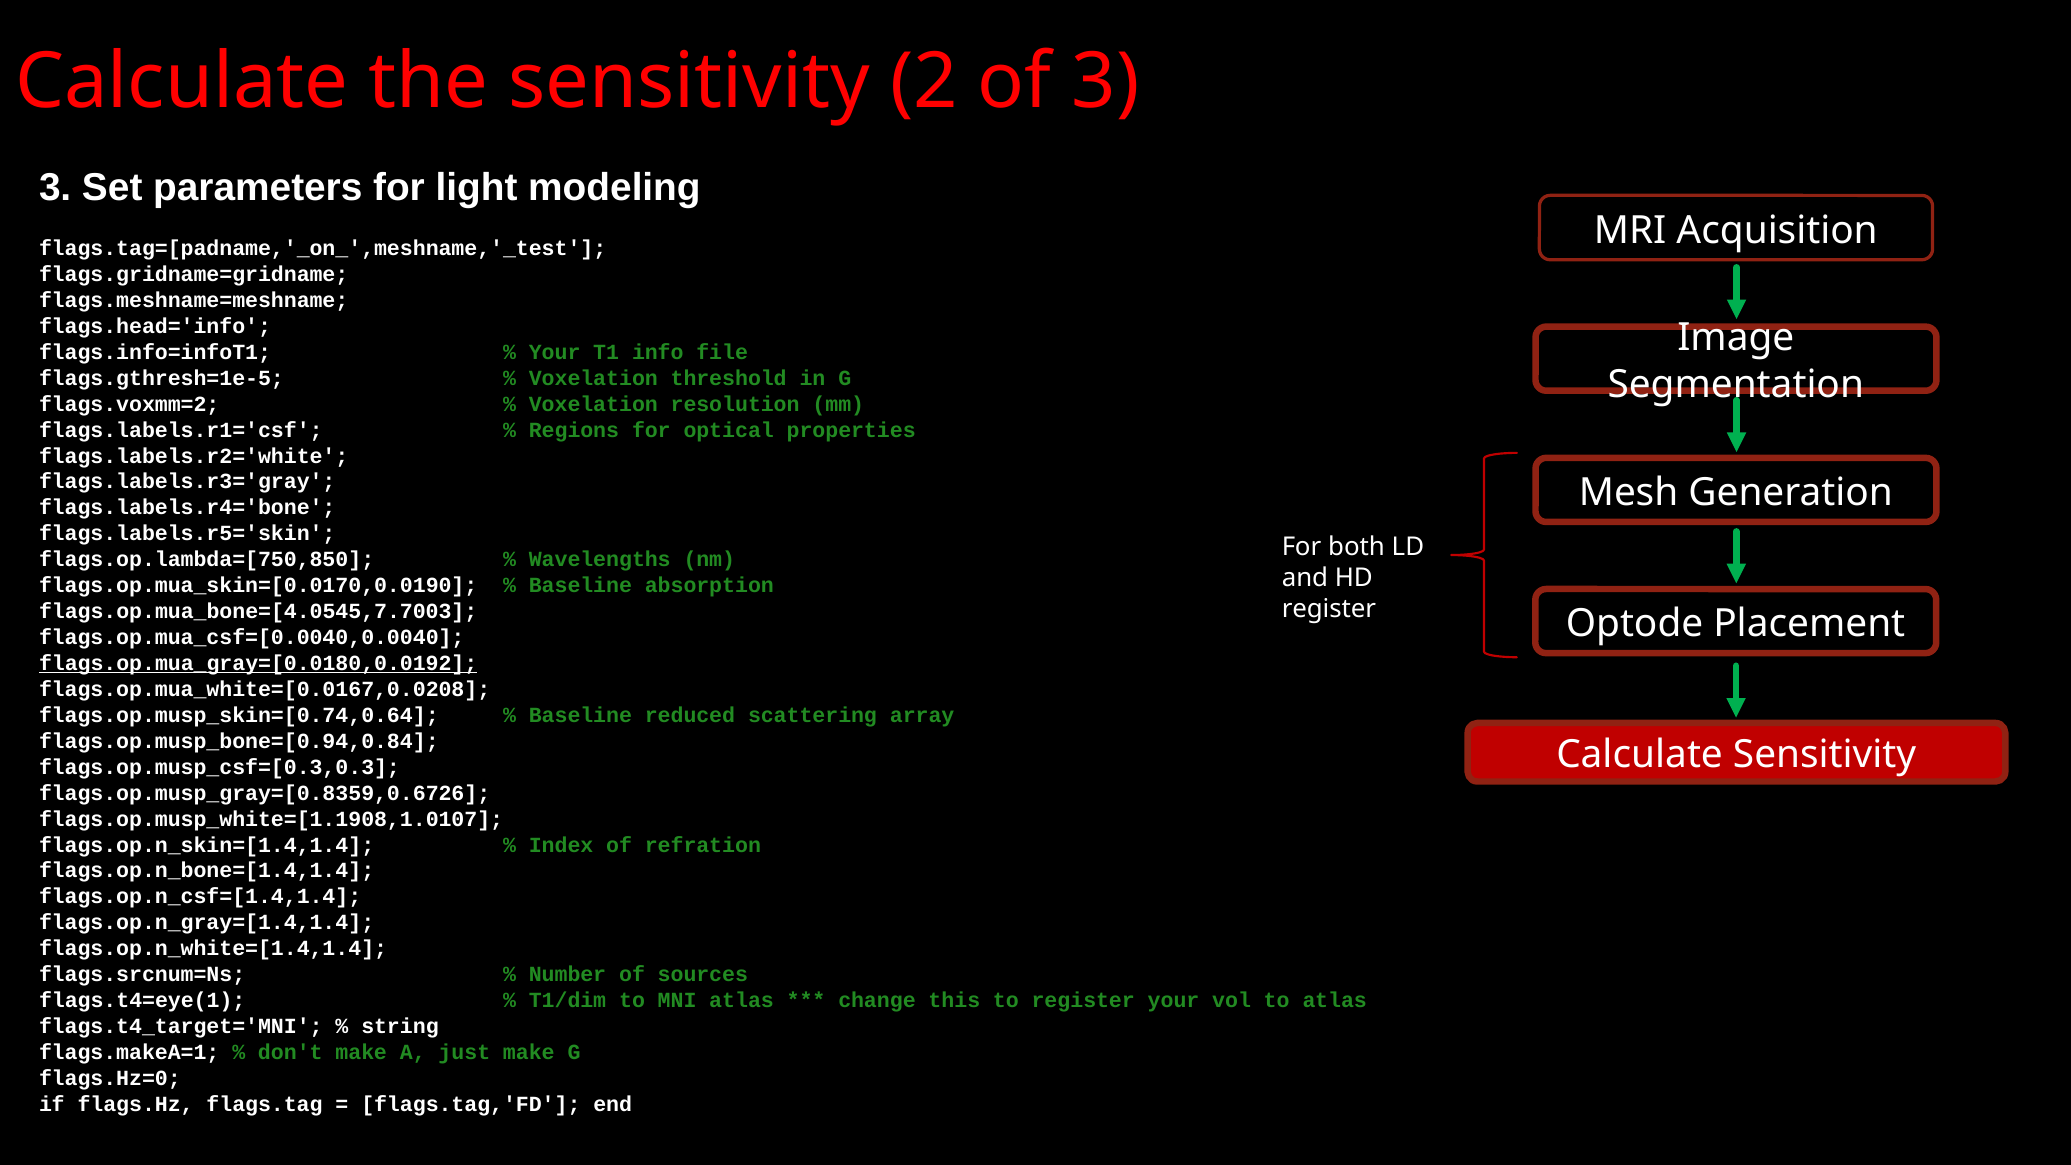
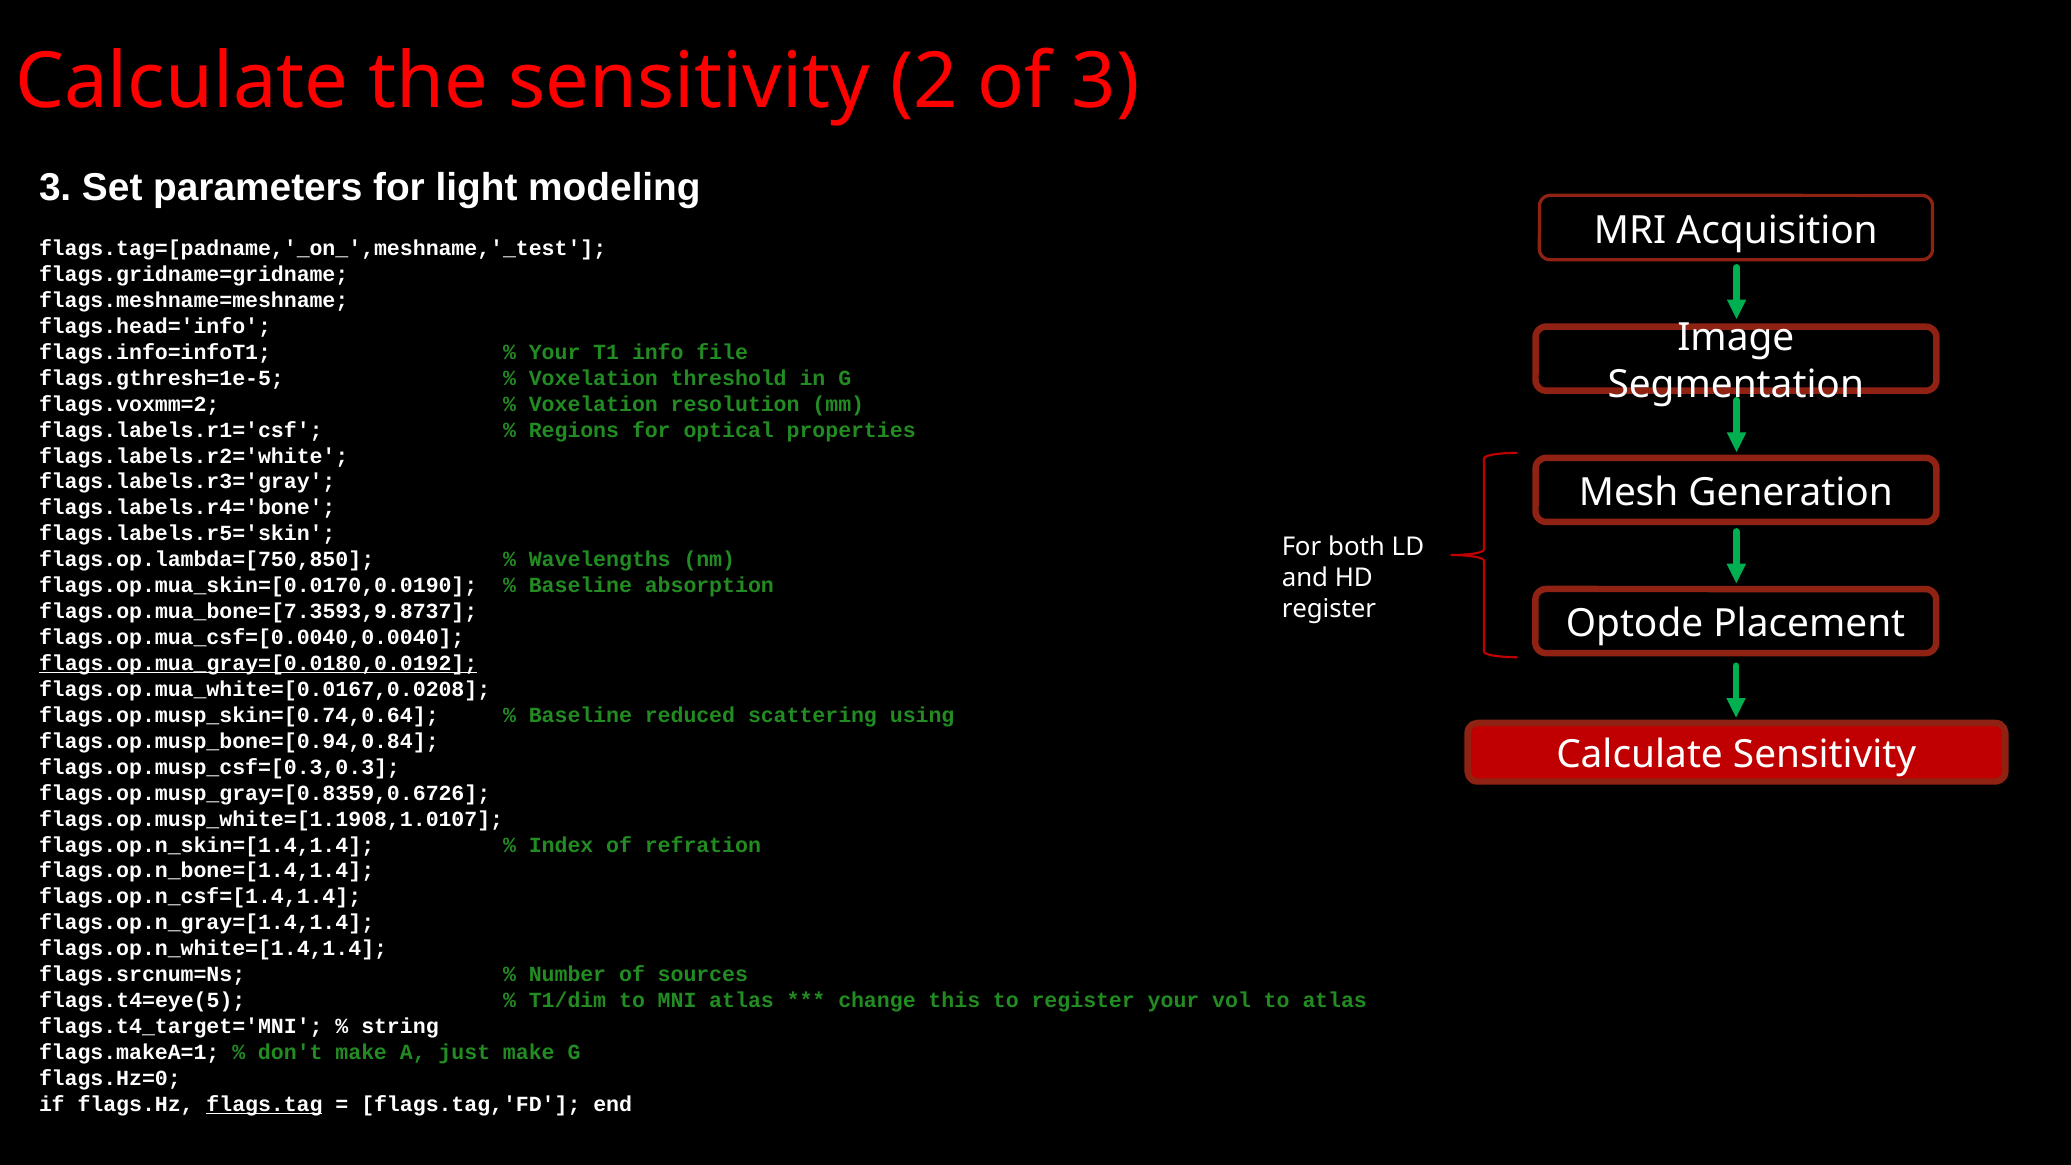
flags.op.mua_bone=[4.0545,7.7003: flags.op.mua_bone=[4.0545,7.7003 -> flags.op.mua_bone=[7.3593,9.8737 (258, 611)
array: array -> using (922, 715)
flags.t4=eye(1: flags.t4=eye(1 -> flags.t4=eye(5 (142, 1000)
flags.tag underline: none -> present (265, 1104)
